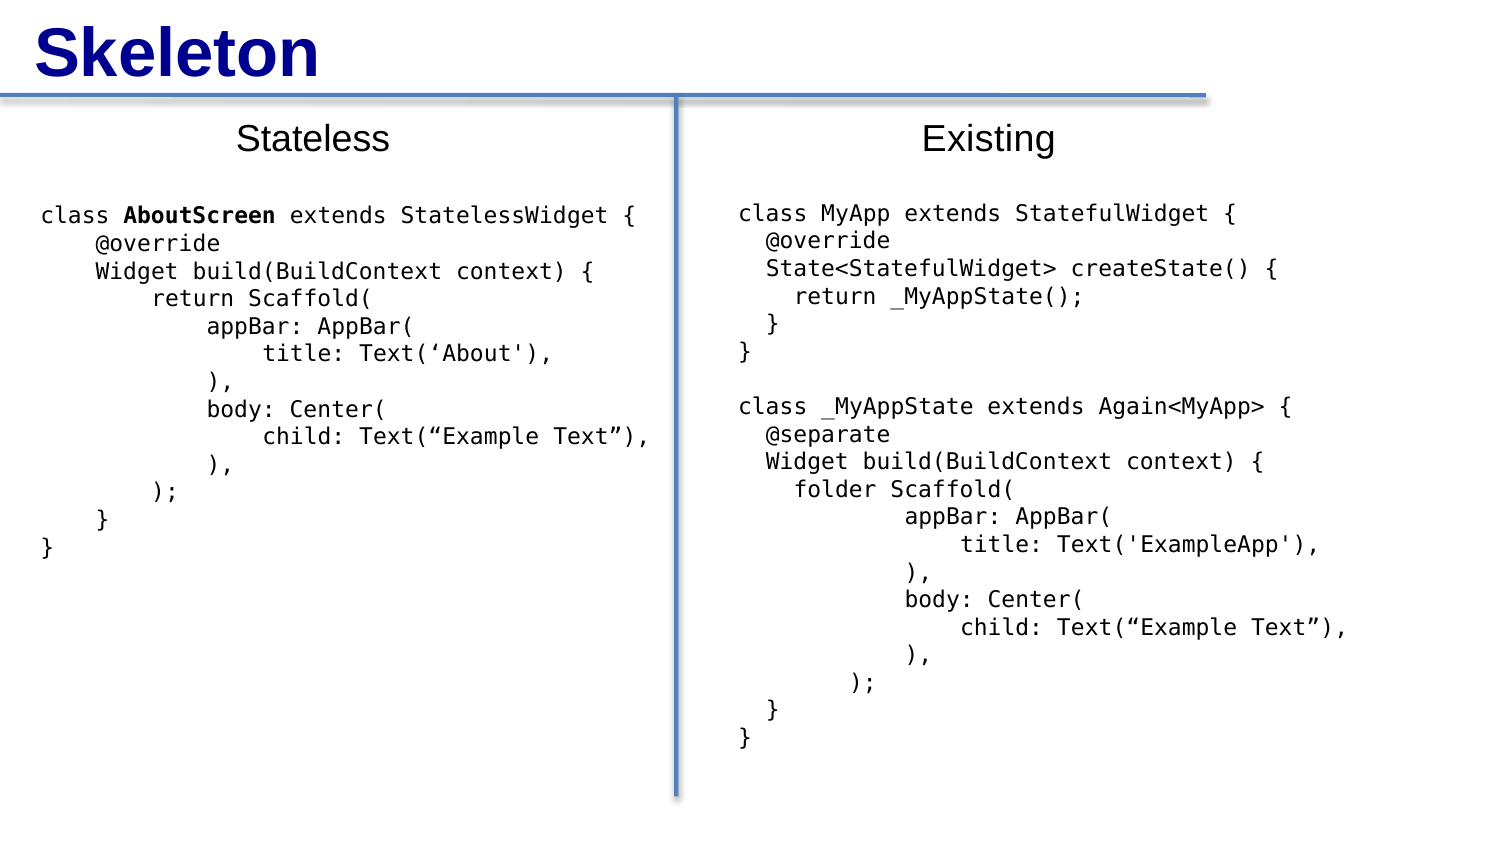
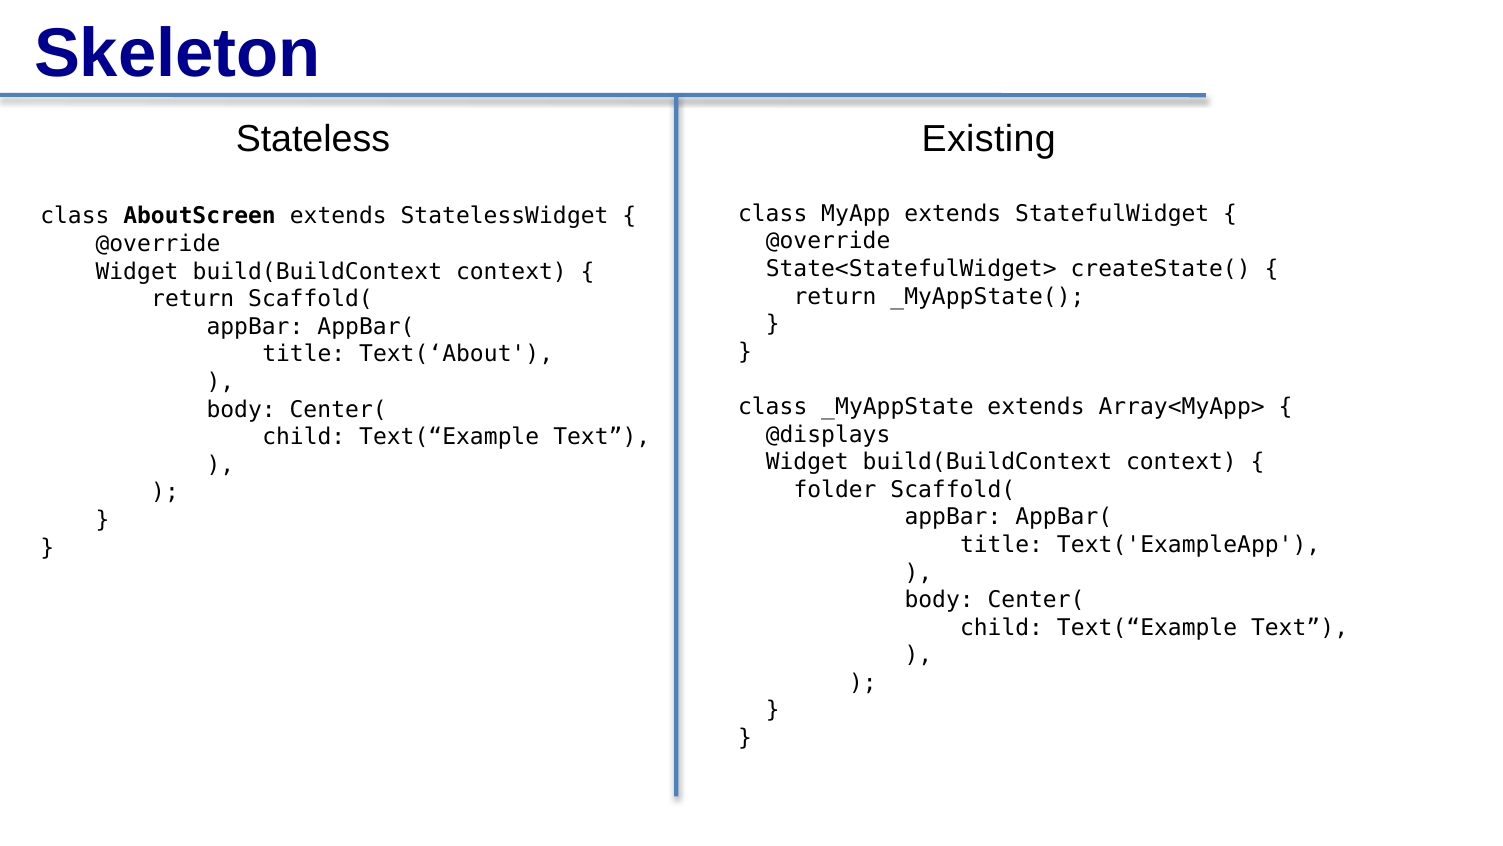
Again<MyApp>: Again<MyApp> -> Array<MyApp> (1182, 407)
@separate: @separate -> @displays (828, 434)
